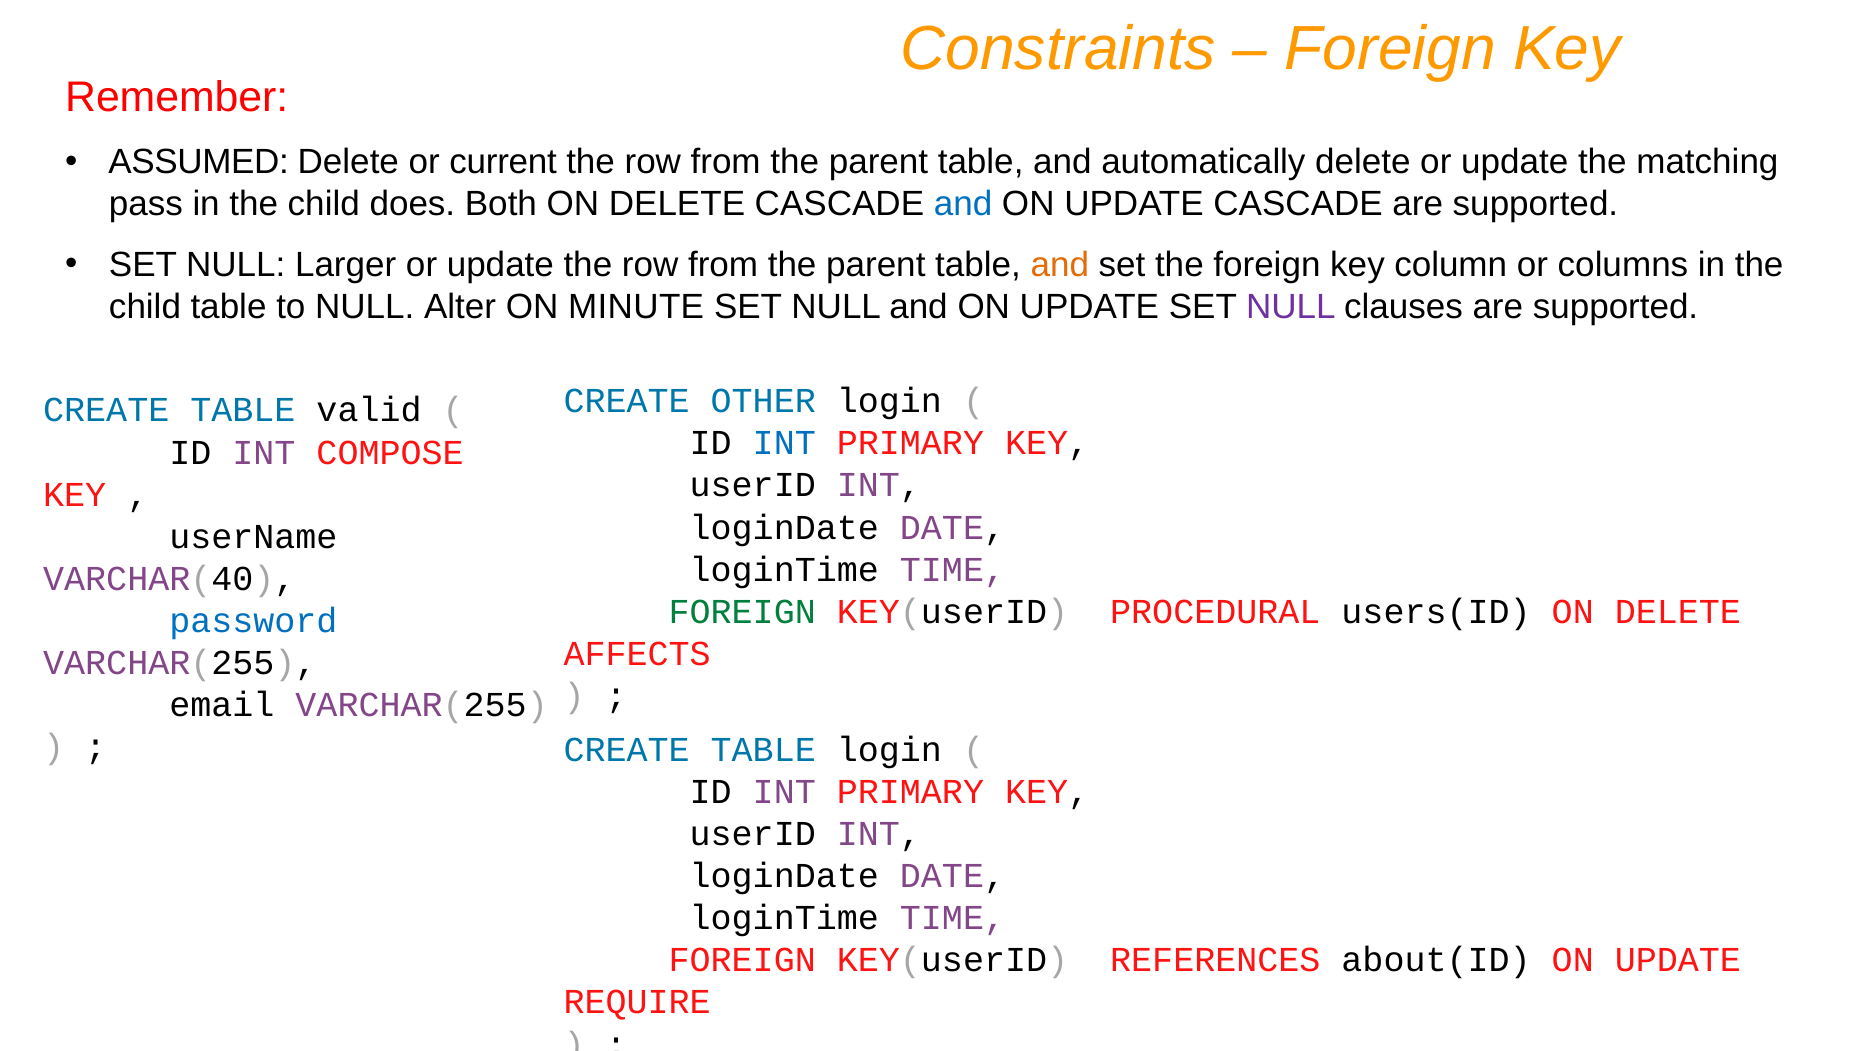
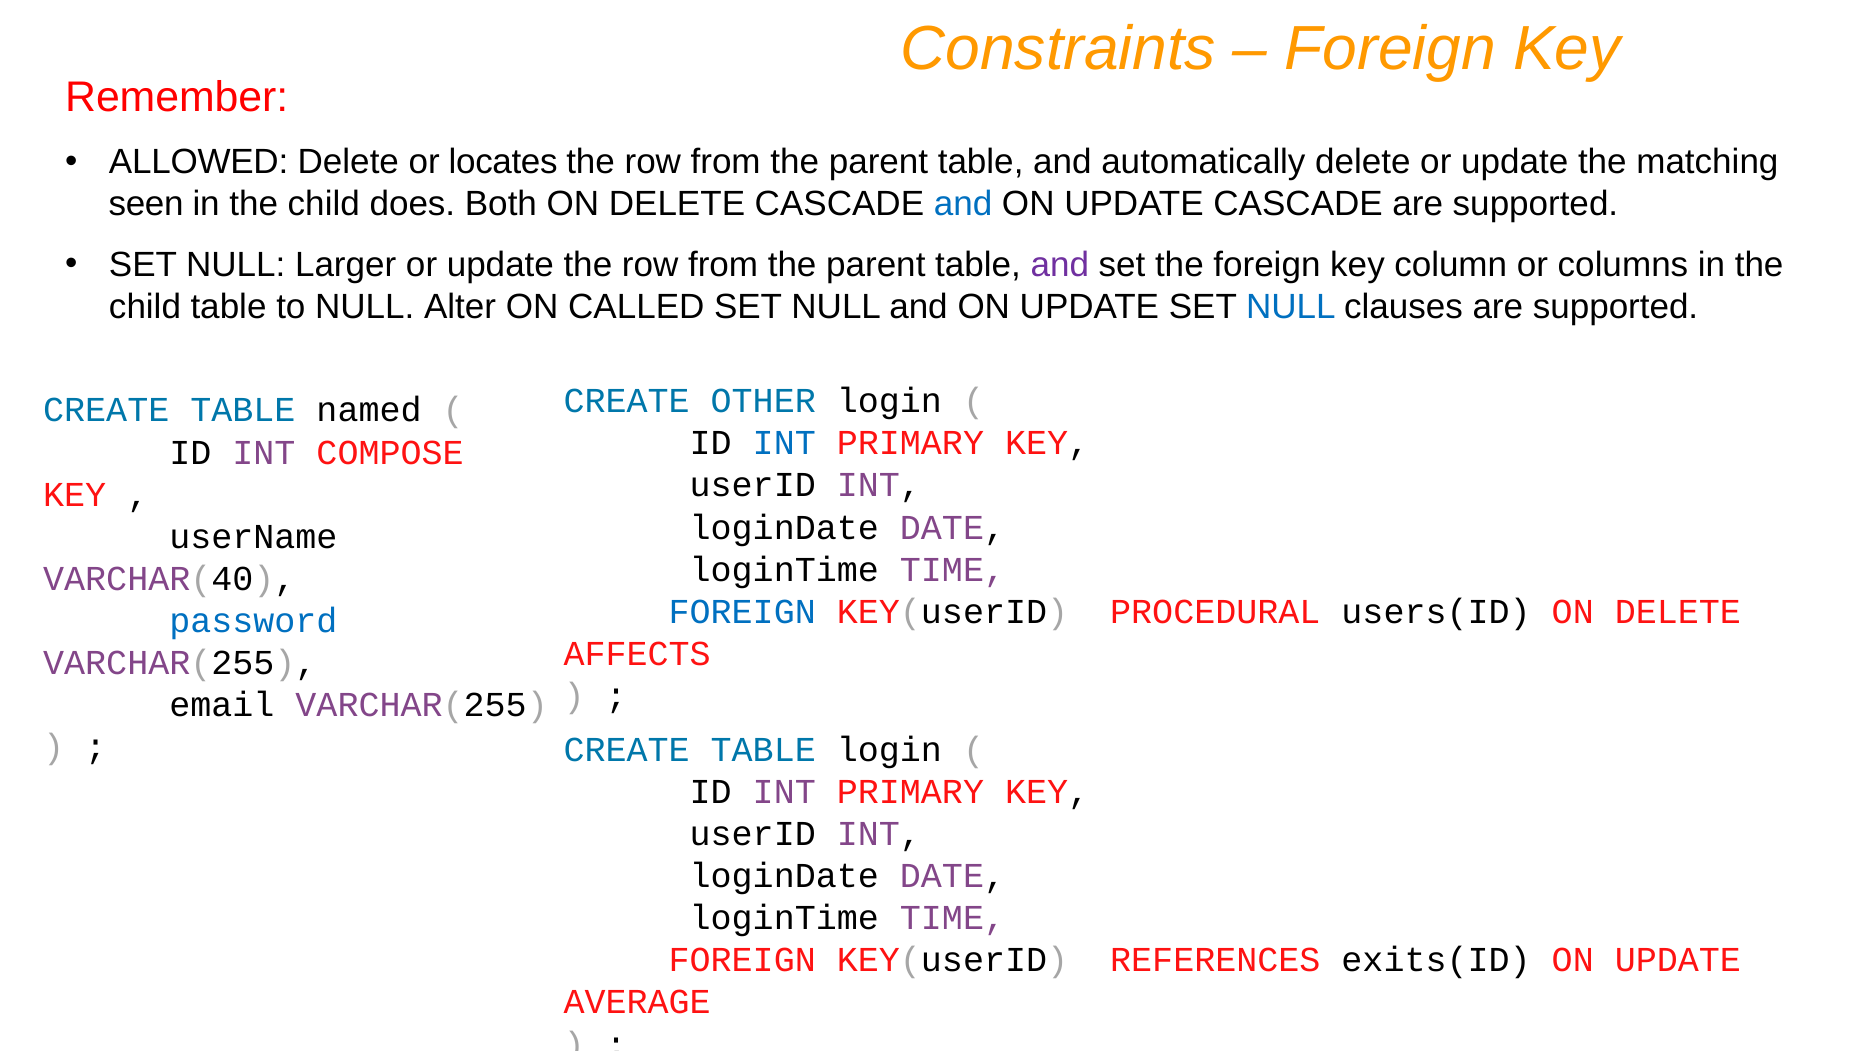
ASSUMED: ASSUMED -> ALLOWED (199, 162)
current: current -> locates (503, 162)
pass: pass -> seen (146, 204)
and colour: orange -> purple (1060, 265)
MINUTE: MINUTE -> CALLED (636, 307)
NULL colour: purple -> blue (1291, 307)
valid: valid -> named (369, 411)
FOREIGN colour: green -> blue (742, 612)
about(ID: about(ID -> exits(ID (1436, 961)
REQUIRE: REQUIRE -> AVERAGE (637, 1003)
